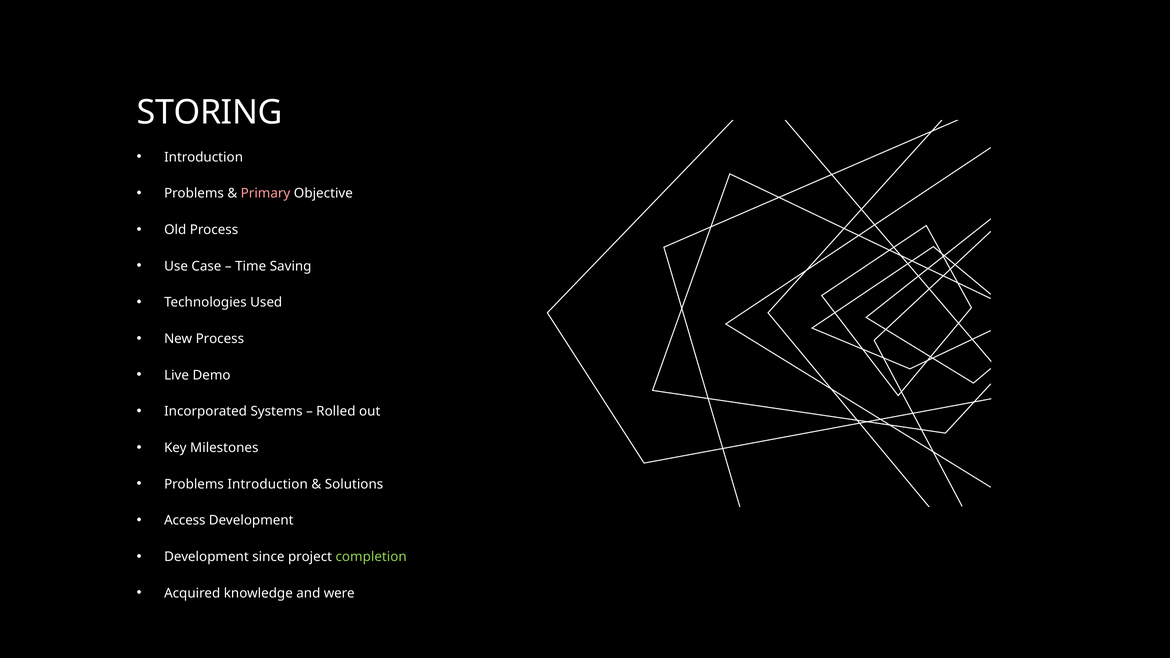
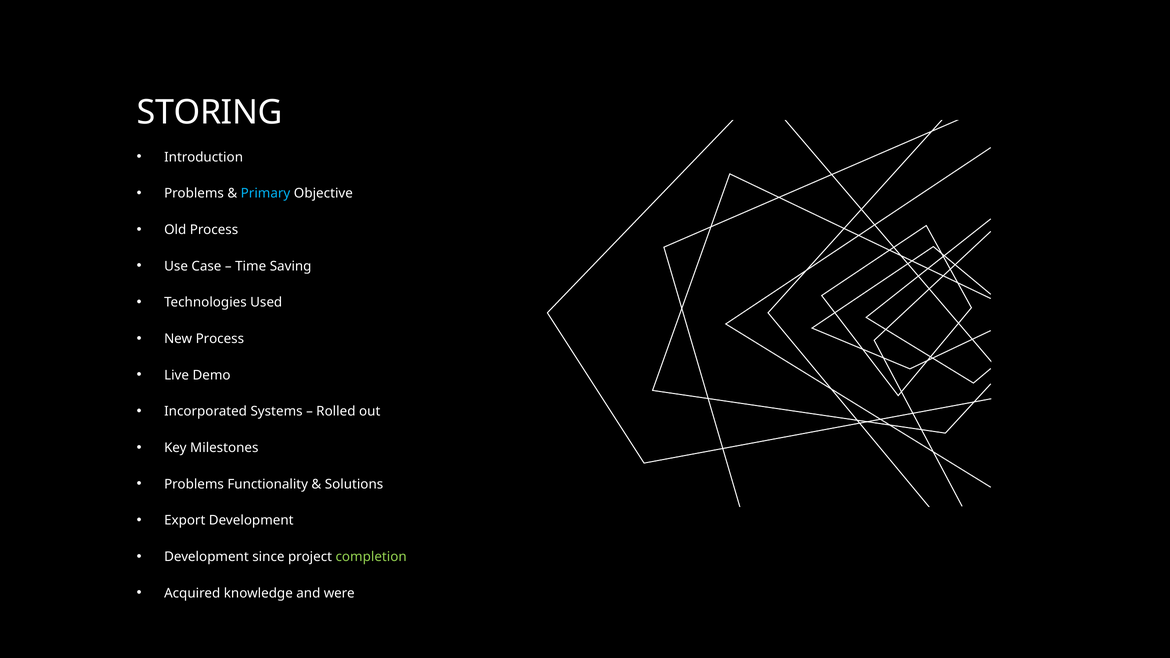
Primary colour: pink -> light blue (266, 193)
Problems Introduction: Introduction -> Functionality (268, 484)
Access: Access -> Export (185, 521)
